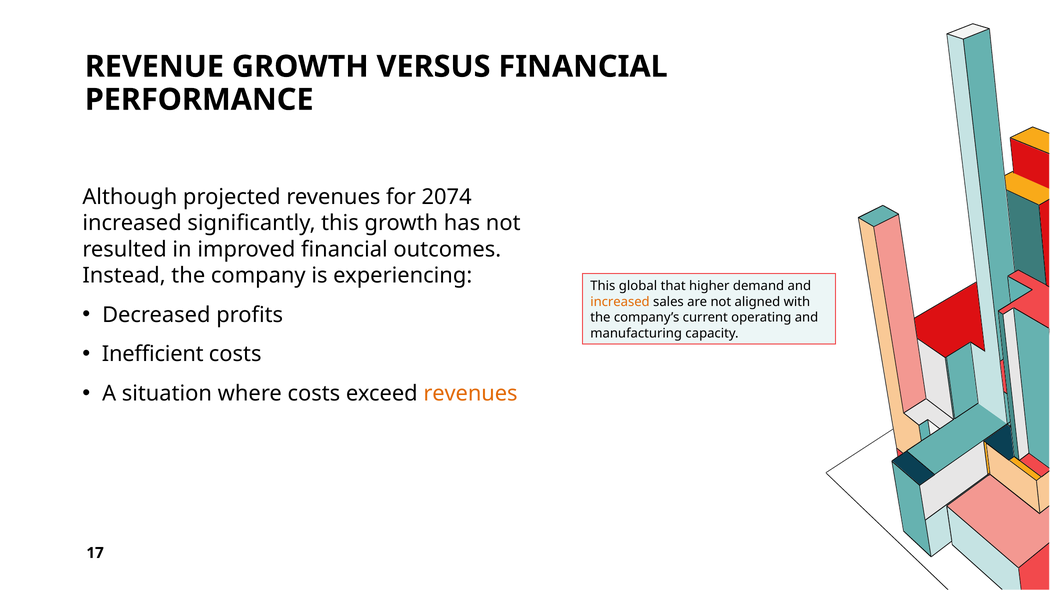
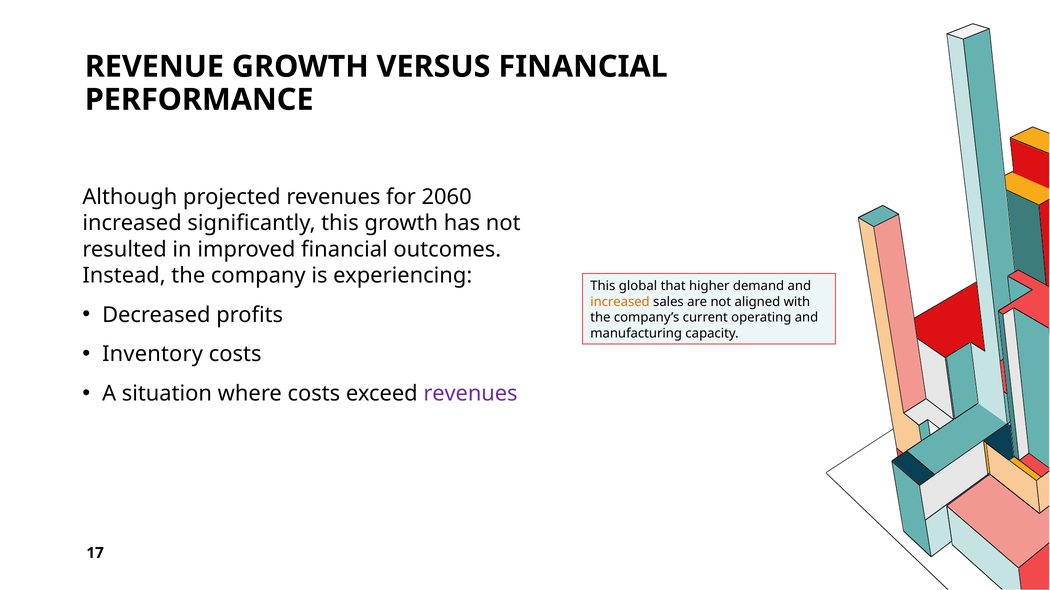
2074: 2074 -> 2060 (447, 197)
Inefficient: Inefficient -> Inventory (153, 355)
revenues colour: orange -> purple (470, 394)
